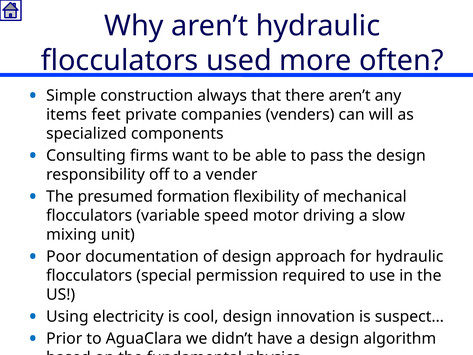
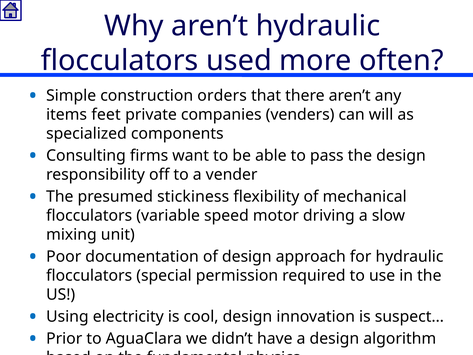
always: always -> orders (222, 96)
formation: formation -> stickiness (193, 197)
